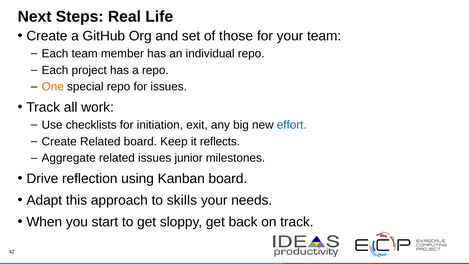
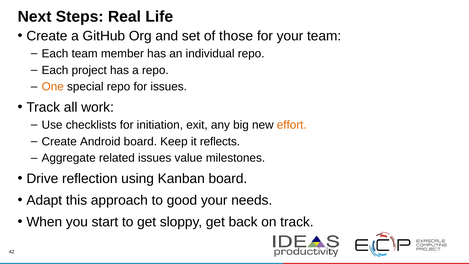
effort colour: blue -> orange (292, 125)
Create Related: Related -> Android (100, 141)
junior: junior -> value (189, 158)
skills: skills -> good (182, 200)
